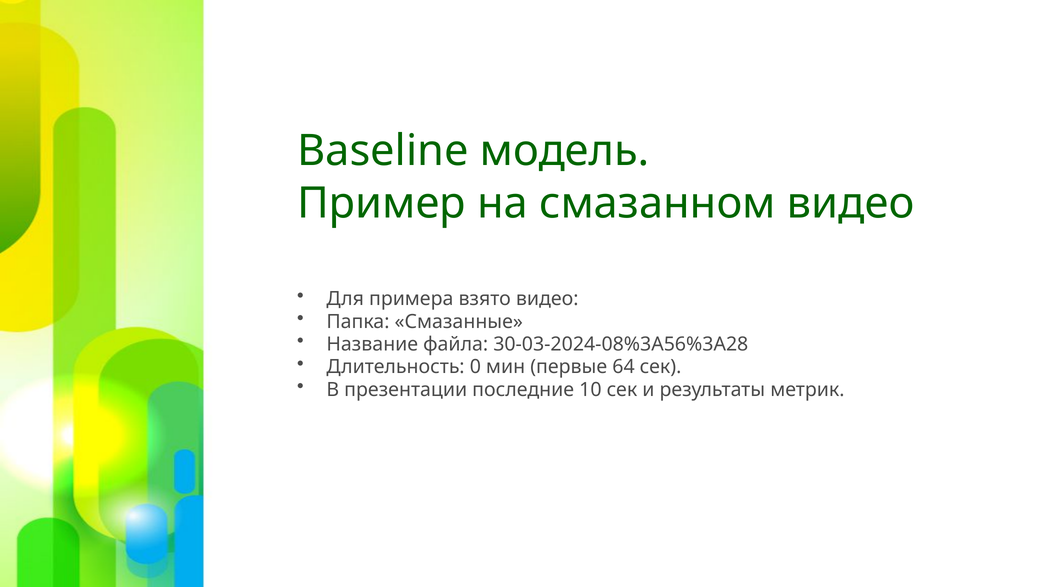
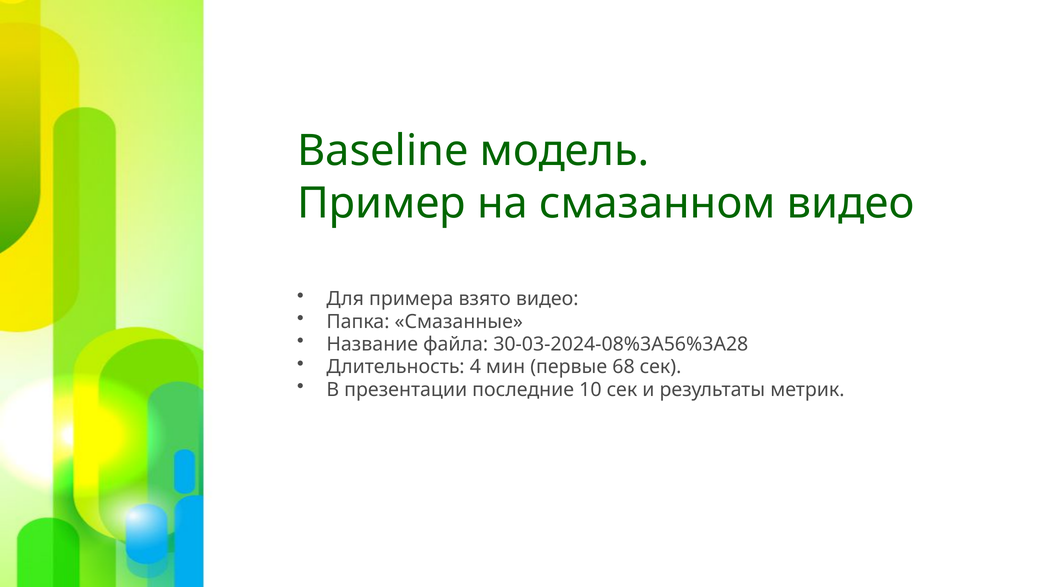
0: 0 -> 4 (475, 367)
64: 64 -> 68 (624, 367)
